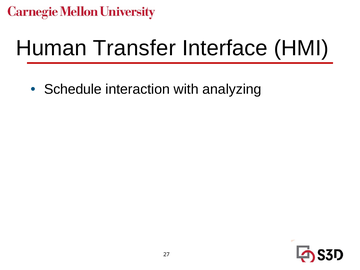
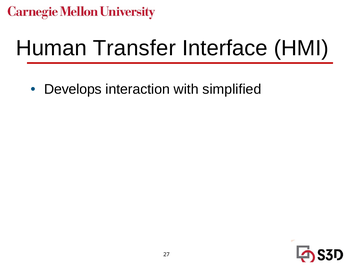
Schedule: Schedule -> Develops (73, 89)
analyzing: analyzing -> simplified (232, 89)
